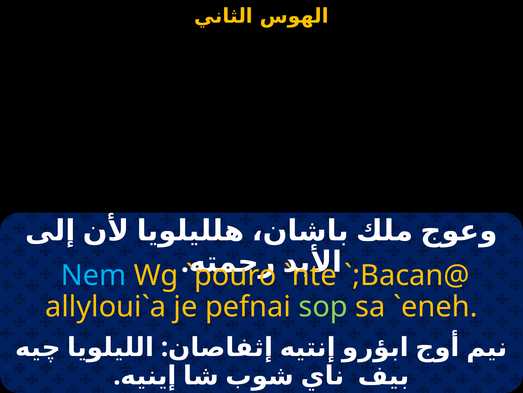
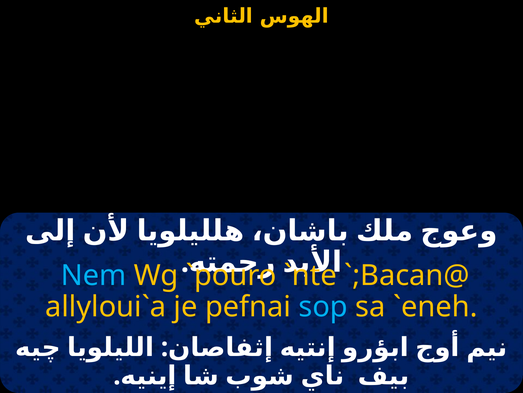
sop colour: light green -> light blue (323, 306)
